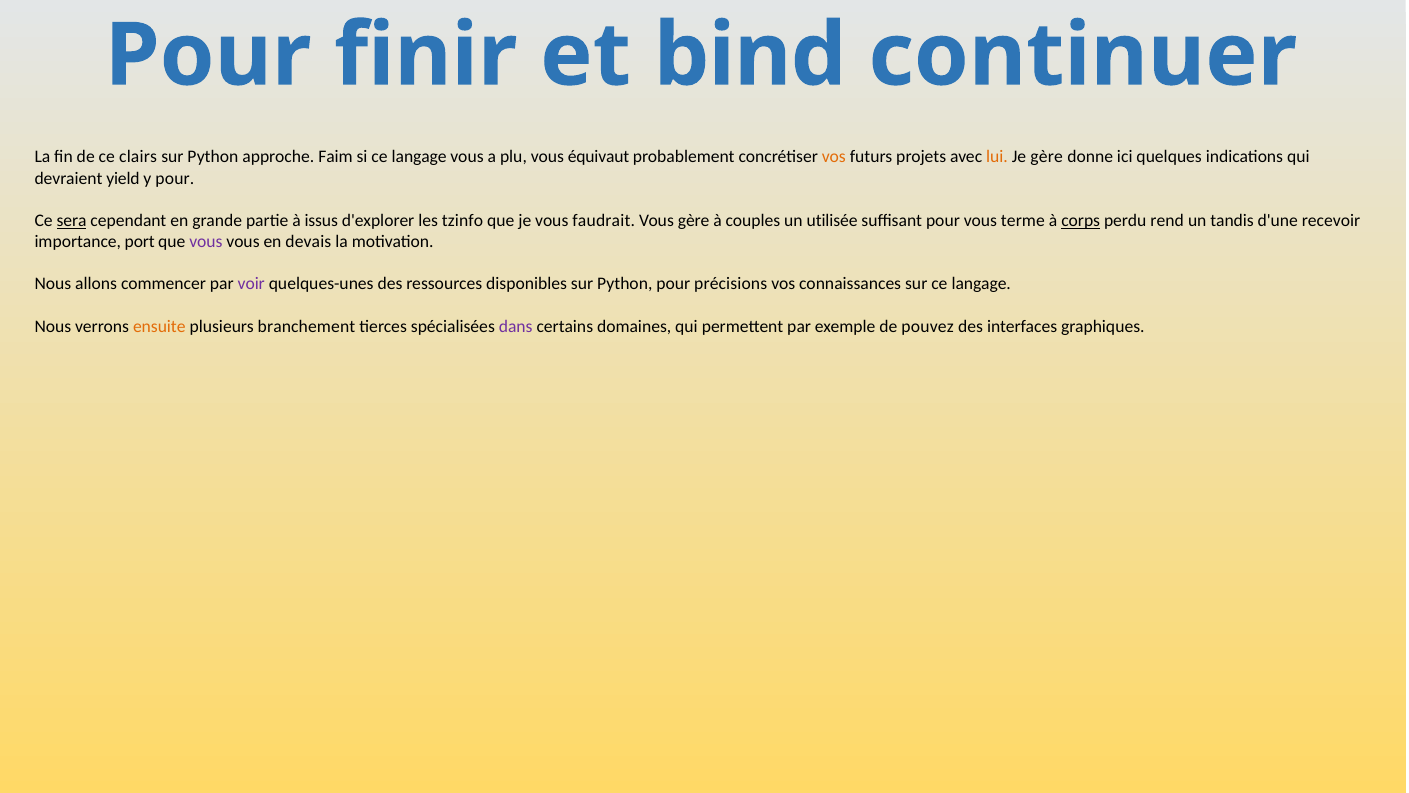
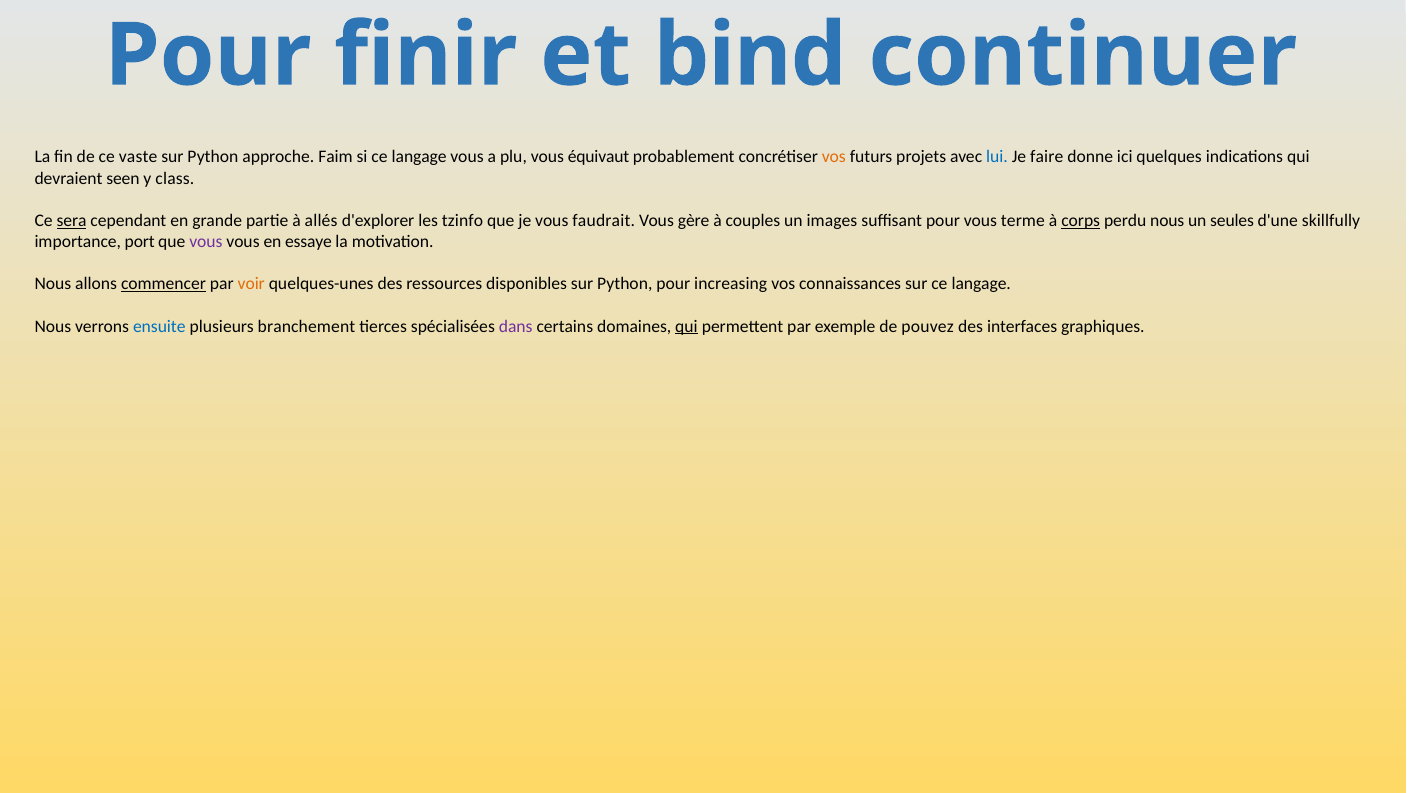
clairs: clairs -> vaste (138, 157)
lui colour: orange -> blue (997, 157)
Je gère: gère -> faire (1047, 157)
yield: yield -> seen (123, 178)
y pour: pour -> class (175, 178)
issus: issus -> allés (321, 220)
utilisée: utilisée -> images (832, 220)
perdu rend: rend -> nous (1167, 220)
tandis: tandis -> seules (1232, 220)
recevoir: recevoir -> skillfully (1331, 220)
devais: devais -> essaye (309, 242)
commencer underline: none -> present (163, 284)
voir colour: purple -> orange (251, 284)
précisions: précisions -> increasing (731, 284)
ensuite colour: orange -> blue (159, 326)
qui underline: none -> present (686, 326)
